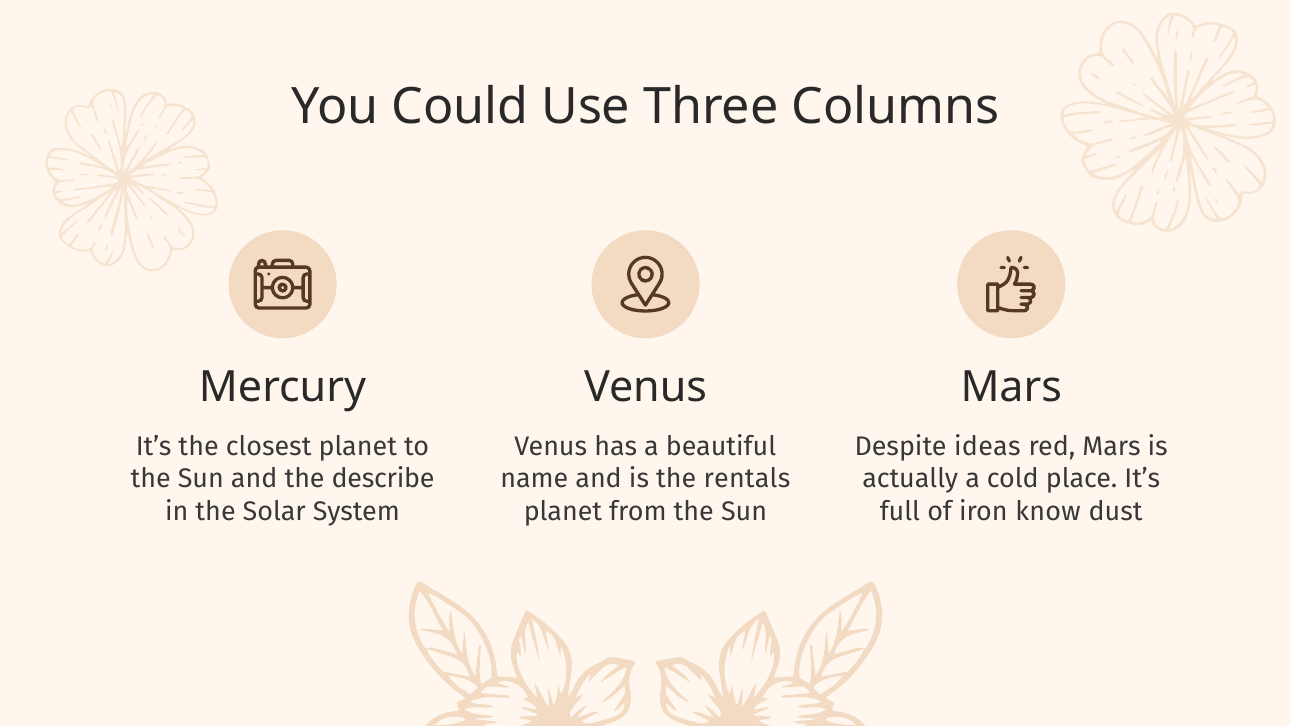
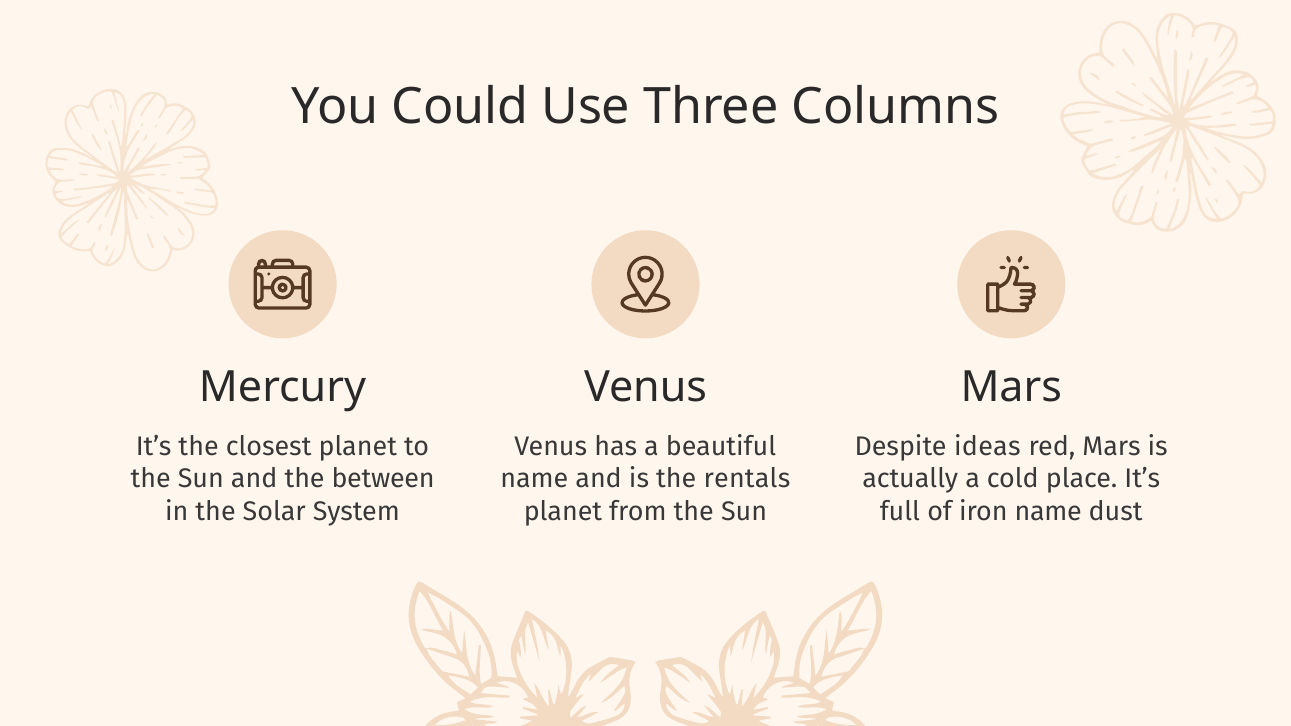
describe: describe -> between (383, 479)
iron know: know -> name (1048, 512)
